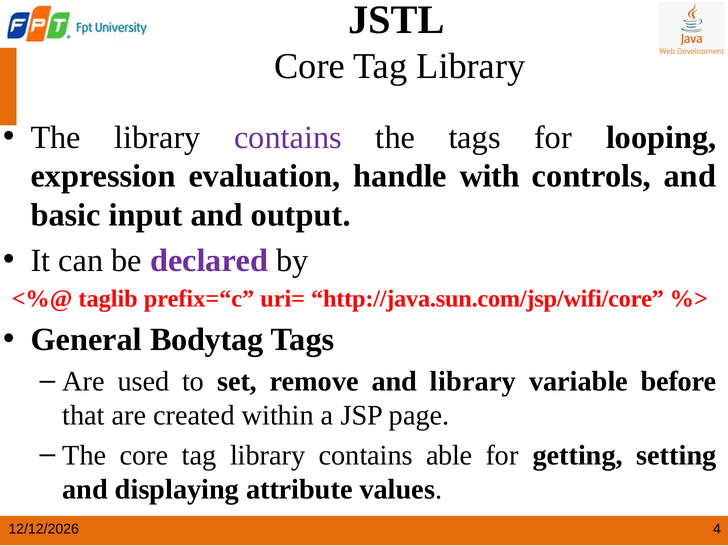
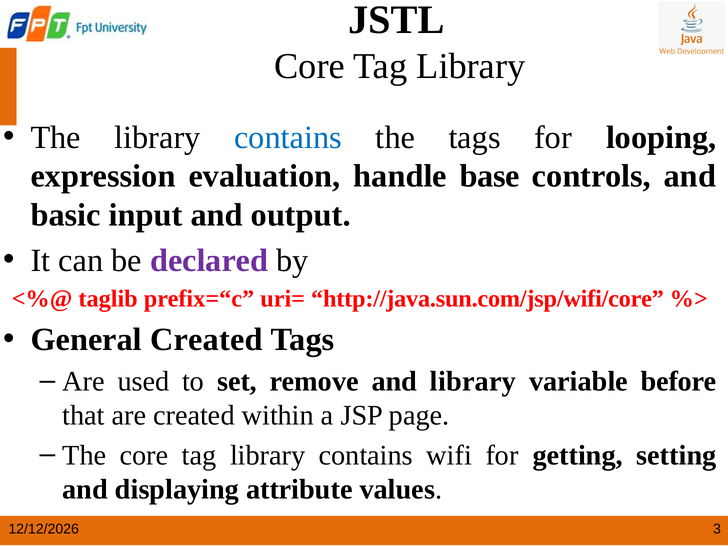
contains colour: purple -> blue (288, 137)
with: with -> base (490, 176)
General Bodytag: Bodytag -> Created (207, 340)
able: able -> wifi (449, 455)
4: 4 -> 3 (717, 529)
